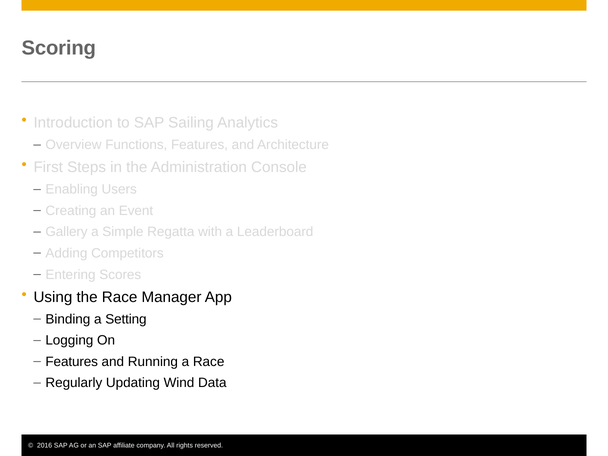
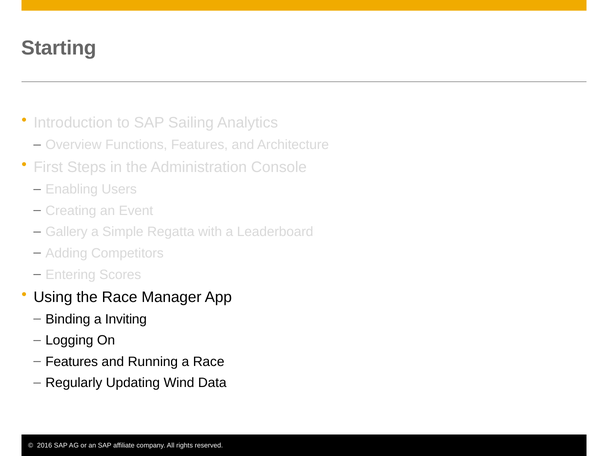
Scoring: Scoring -> Starting (59, 48)
Setting: Setting -> Inviting (126, 319)
